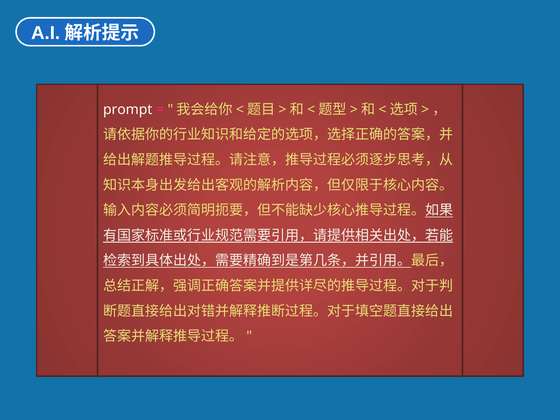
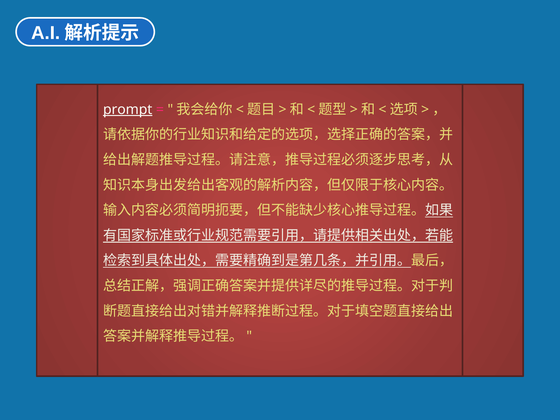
prompt underline: none -> present (128, 109)
